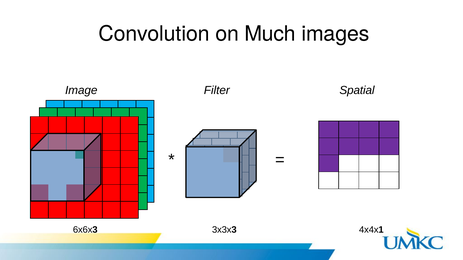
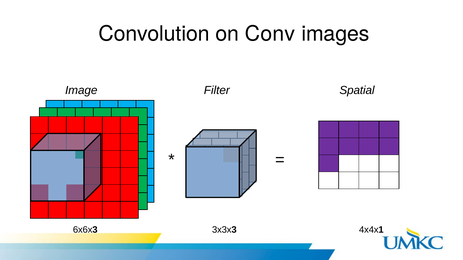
Much: Much -> Conv (270, 34)
